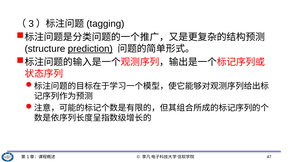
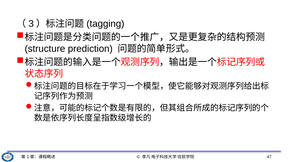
prediction underline: present -> none (90, 49)
